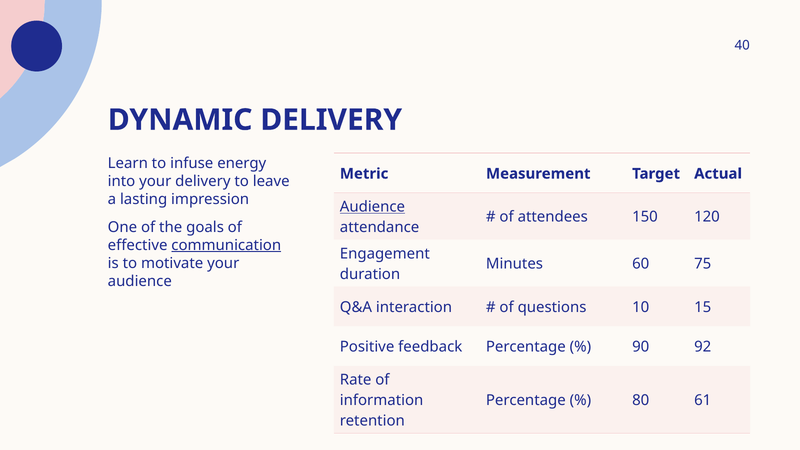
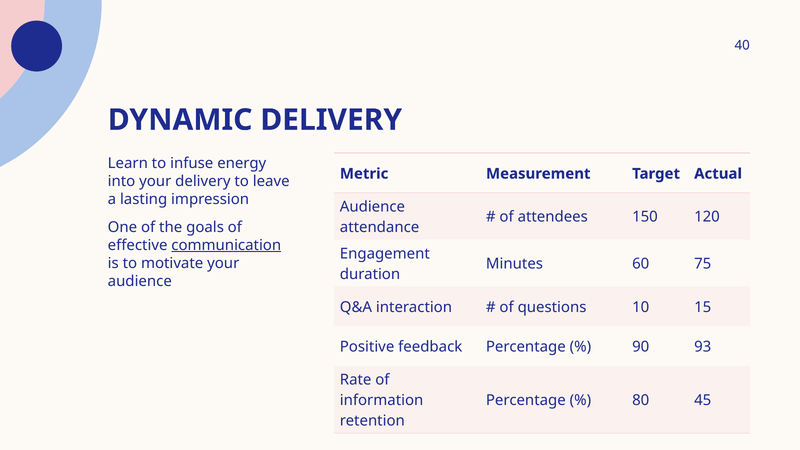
Audience underline: present -> none (372, 207)
92: 92 -> 93 (703, 347)
61: 61 -> 45 (703, 400)
